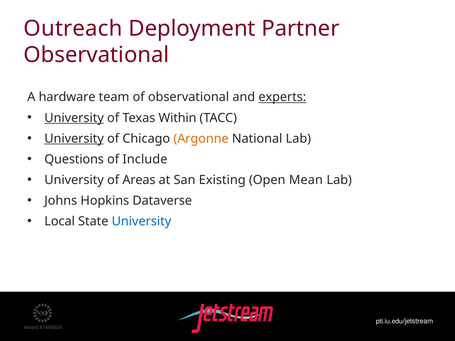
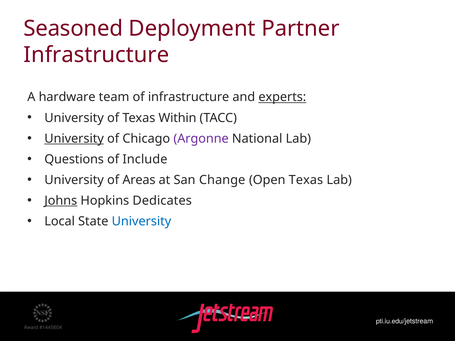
Outreach: Outreach -> Seasoned (73, 28)
Observational: Observational -> Infrastructure (96, 55)
of observational: observational -> infrastructure (189, 97)
University underline: present -> none (74, 118)
Argonne colour: orange -> purple (201, 139)
Existing: Existing -> Change (222, 180)
Open Mean: Mean -> Texas (306, 180)
Johns underline: none -> present (61, 201)
Dataverse: Dataverse -> Dedicates (162, 201)
